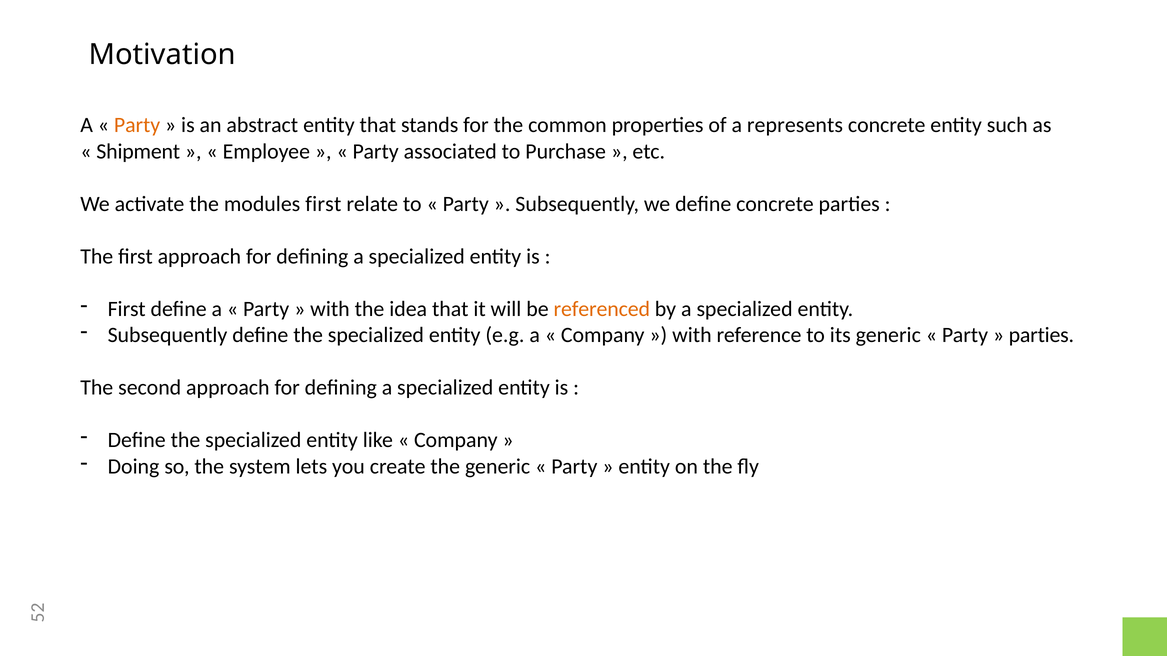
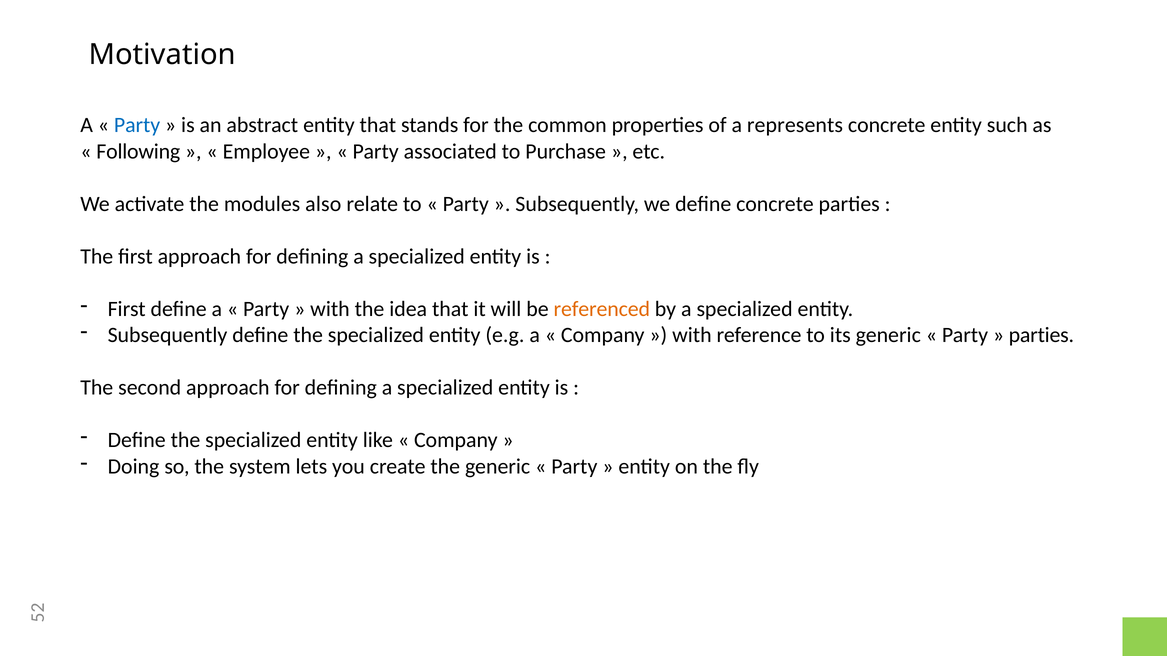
Party colour: orange -> blue (137, 125)
Shipment: Shipment -> Following (138, 152)
modules first: first -> also (323, 204)
